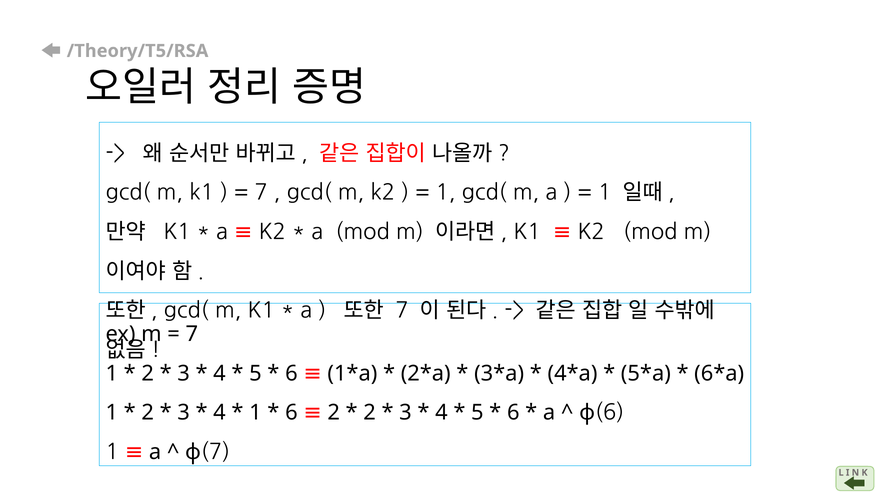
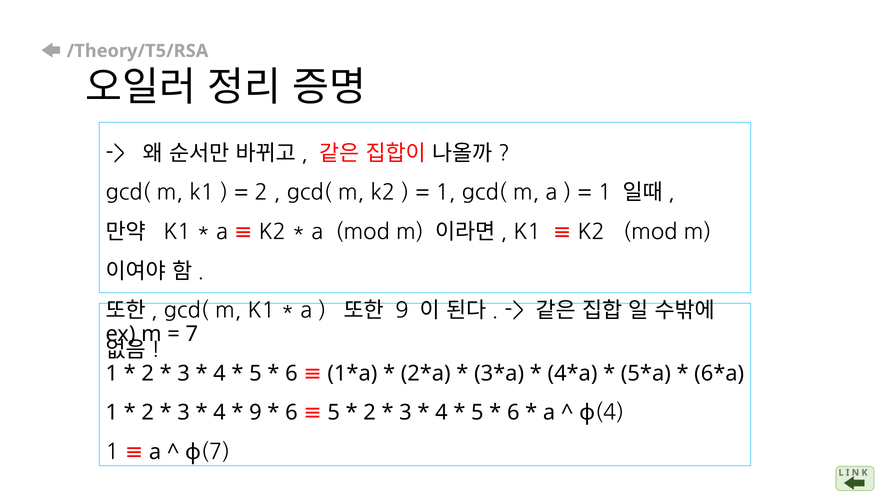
7: 7 -> 2 (261, 193)
7: 7 -> 9 (402, 311)
1: 1 -> 9 (255, 413)
2: 2 -> 5 (334, 413)
6: 6 -> 4 (610, 413)
